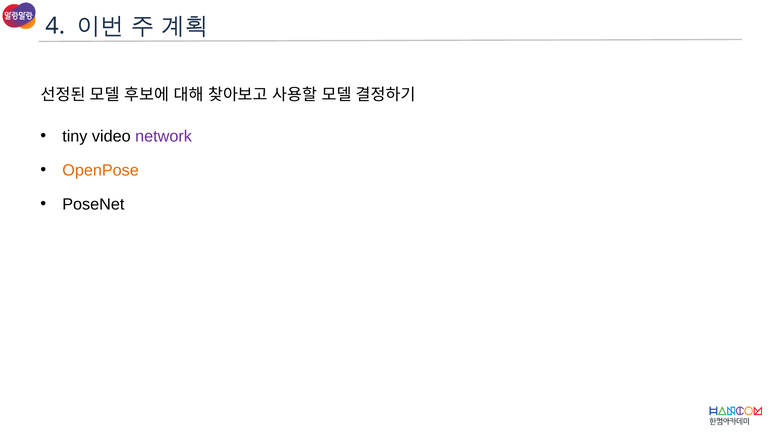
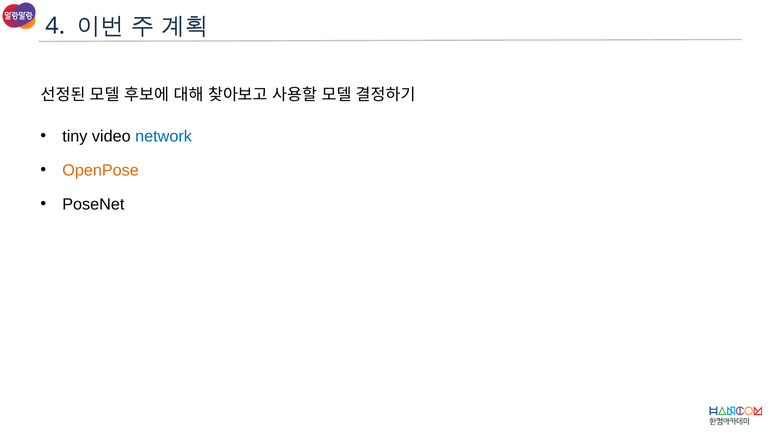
network colour: purple -> blue (164, 136)
